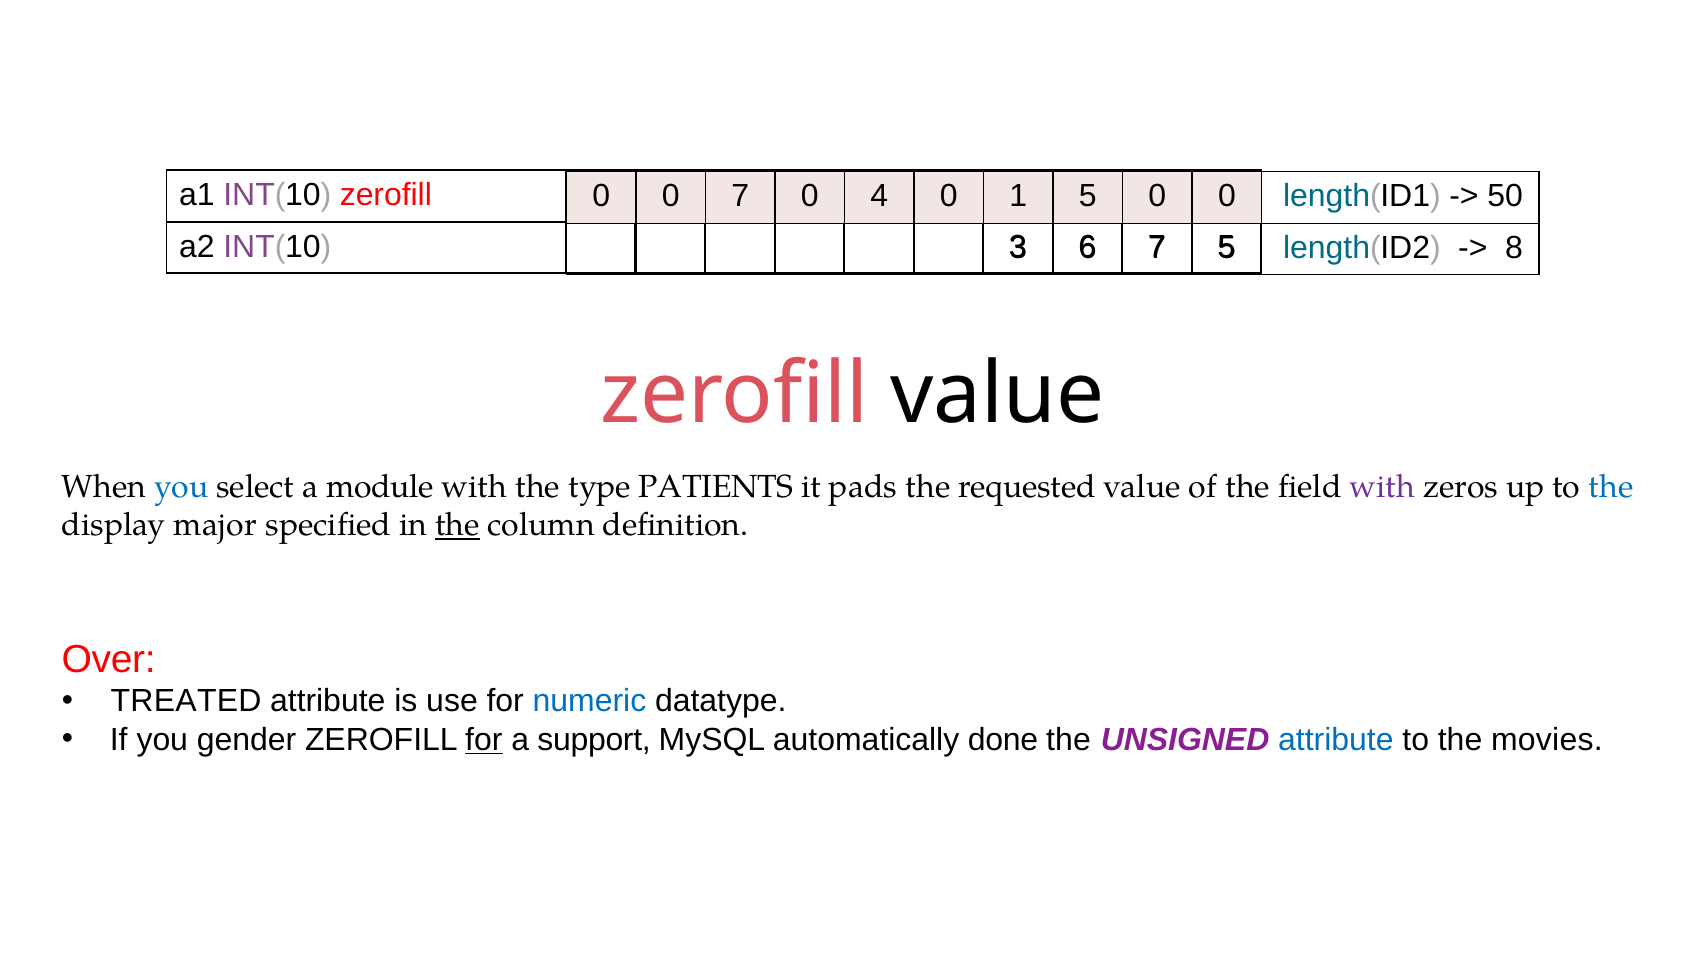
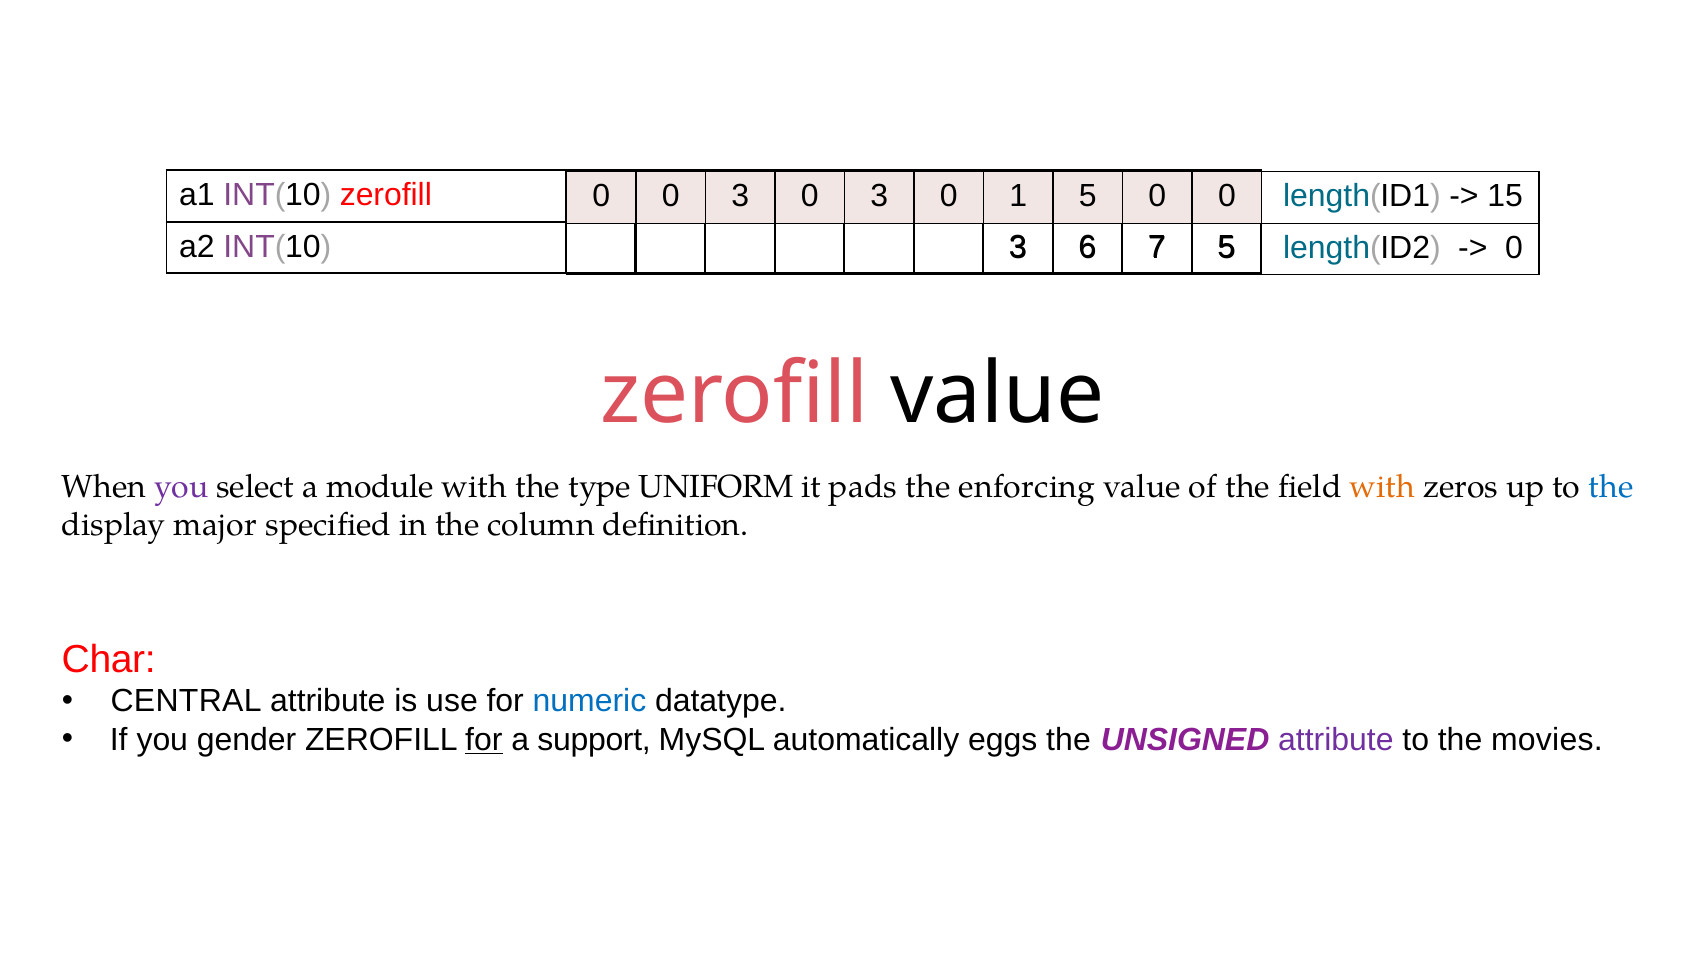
0 0 7: 7 -> 3 (740, 196)
4: 4 -> 3 (879, 196)
50: 50 -> 15 (1505, 196)
8: 8 -> 0 (1514, 248)
you colour: blue -> purple (181, 487)
PATIENTS: PATIENTS -> UNIFORM (716, 487)
requested: requested -> enforcing (1027, 487)
with colour: purple -> orange (1382, 487)
the underline: present -> none (457, 525)
Over: Over -> Char (109, 659)
TREATED: TREATED -> CENTRAL (186, 701)
done: done -> eggs (1003, 740)
attribute colour: blue -> purple (1336, 740)
